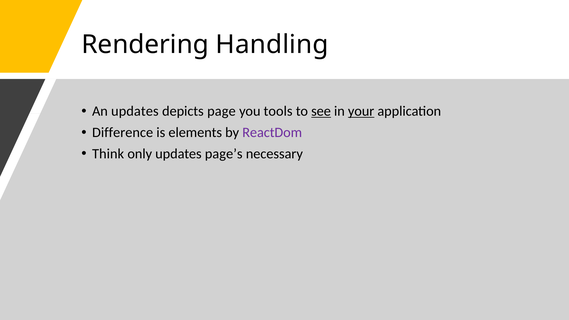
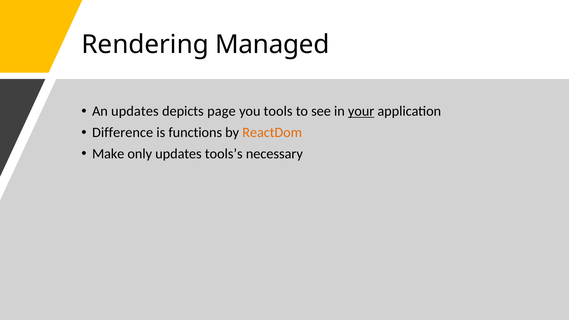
Handling: Handling -> Managed (272, 45)
see underline: present -> none (321, 111)
elements: elements -> functions (195, 133)
ReactDom colour: purple -> orange (272, 133)
Think: Think -> Make (108, 154)
page’s: page’s -> tools’s (224, 154)
